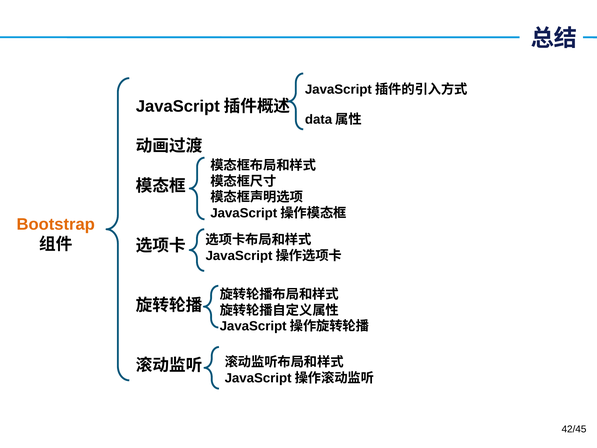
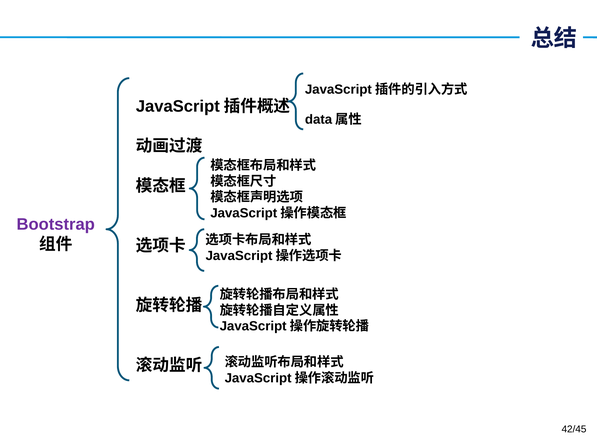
Bootstrap colour: orange -> purple (56, 224)
